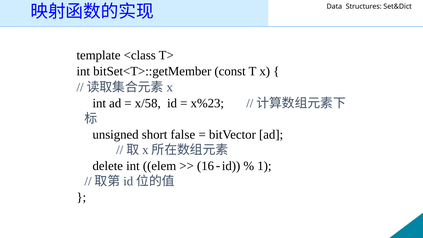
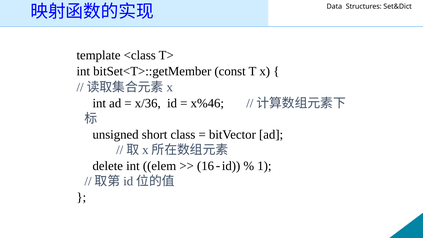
x/58: x/58 -> x/36 (148, 103)
x%23: x%23 -> x%46 (207, 103)
false: false -> class (183, 135)
